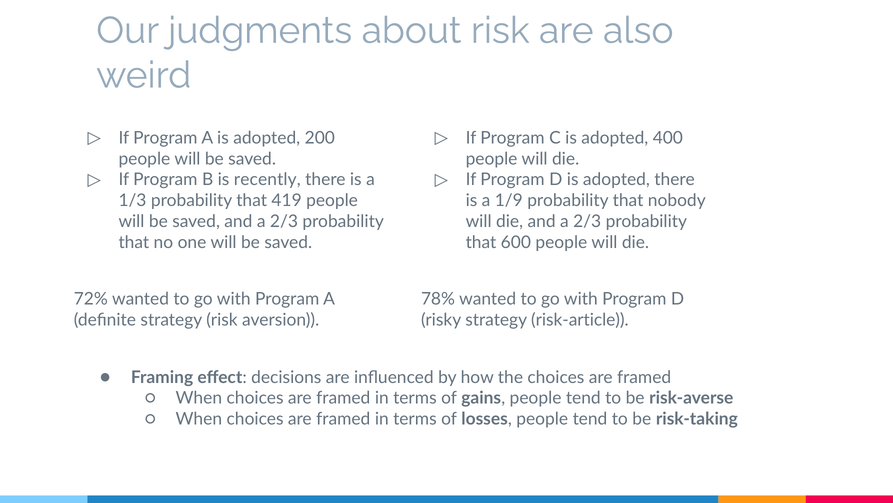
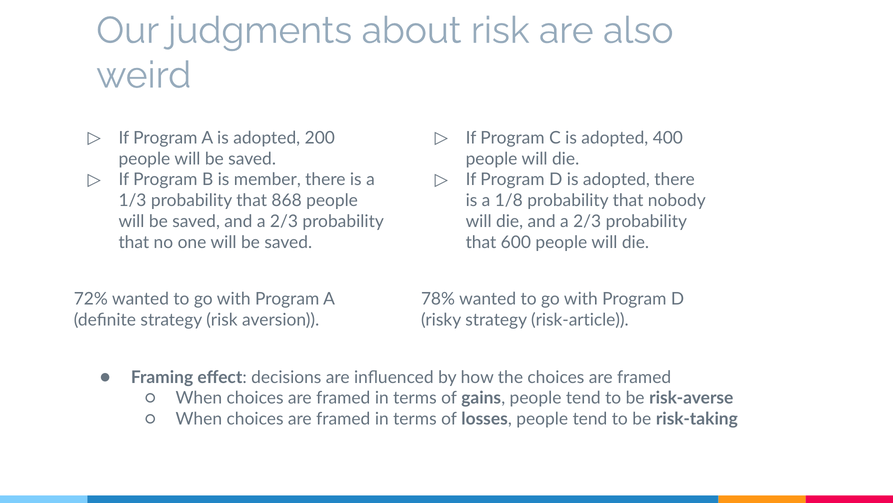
recently: recently -> member (267, 179)
419: 419 -> 868 (287, 200)
1/9: 1/9 -> 1/8 (509, 200)
